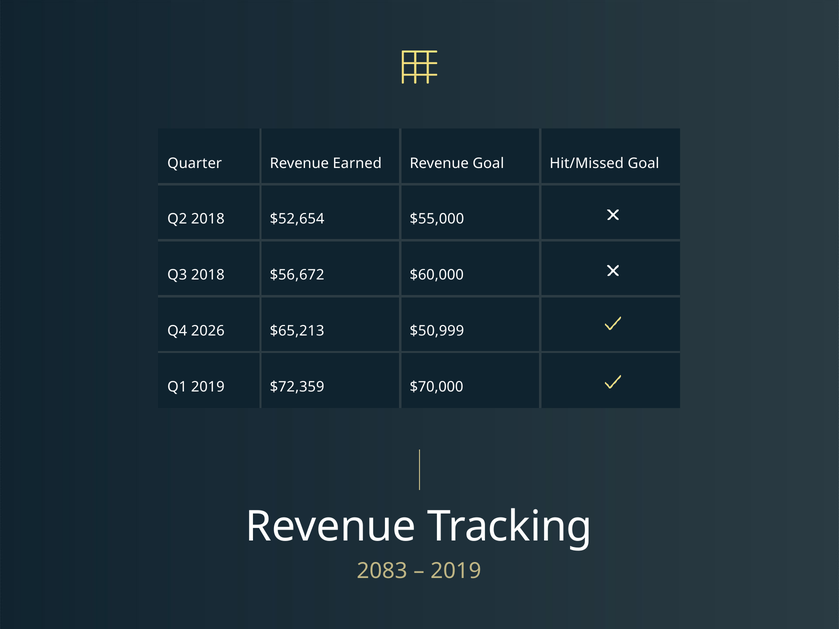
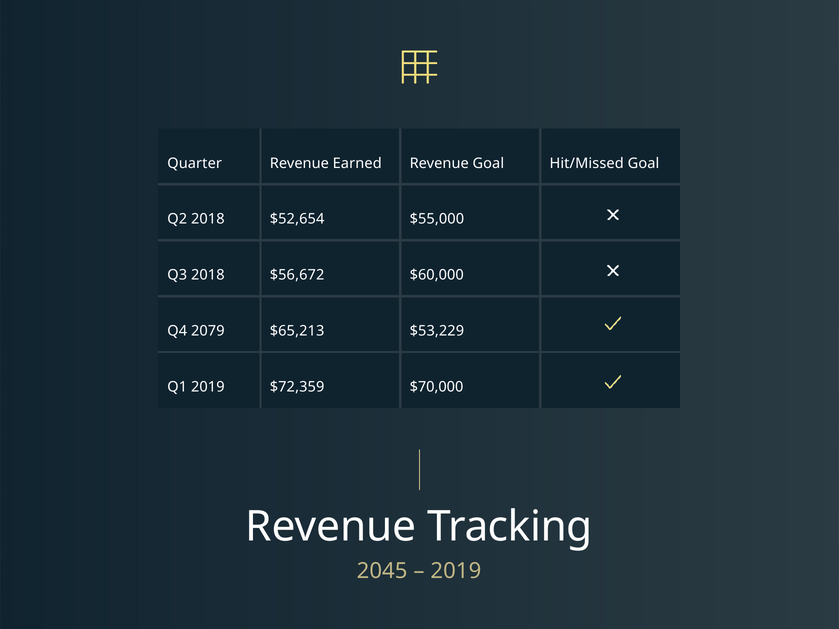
2026: 2026 -> 2079 (208, 331)
$50,999: $50,999 -> $53,229 (437, 331)
2083: 2083 -> 2045 (382, 571)
